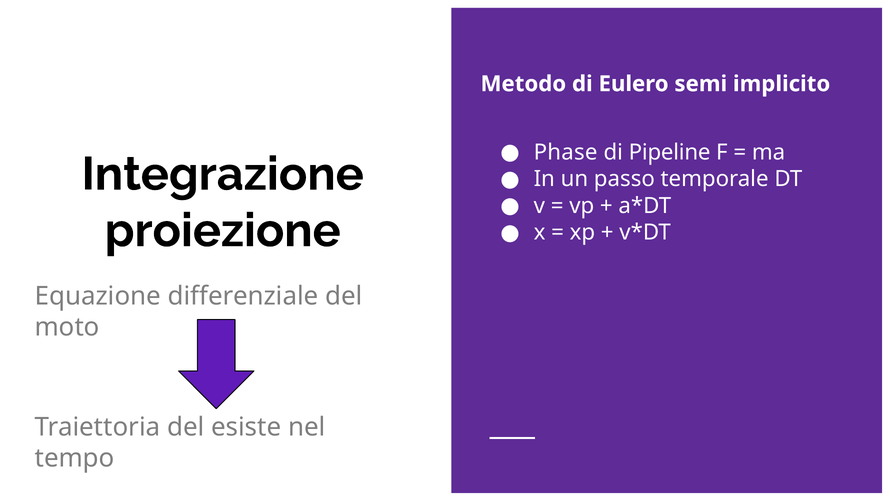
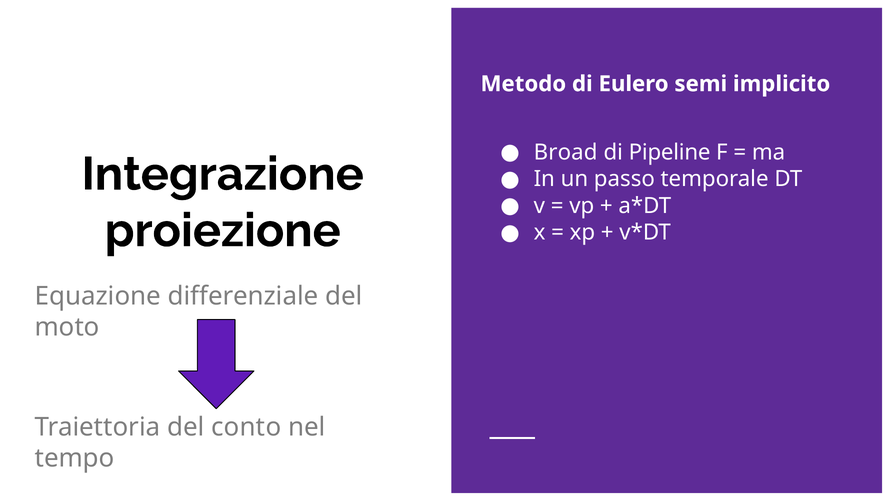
Phase: Phase -> Broad (566, 152)
esiste: esiste -> conto (246, 427)
